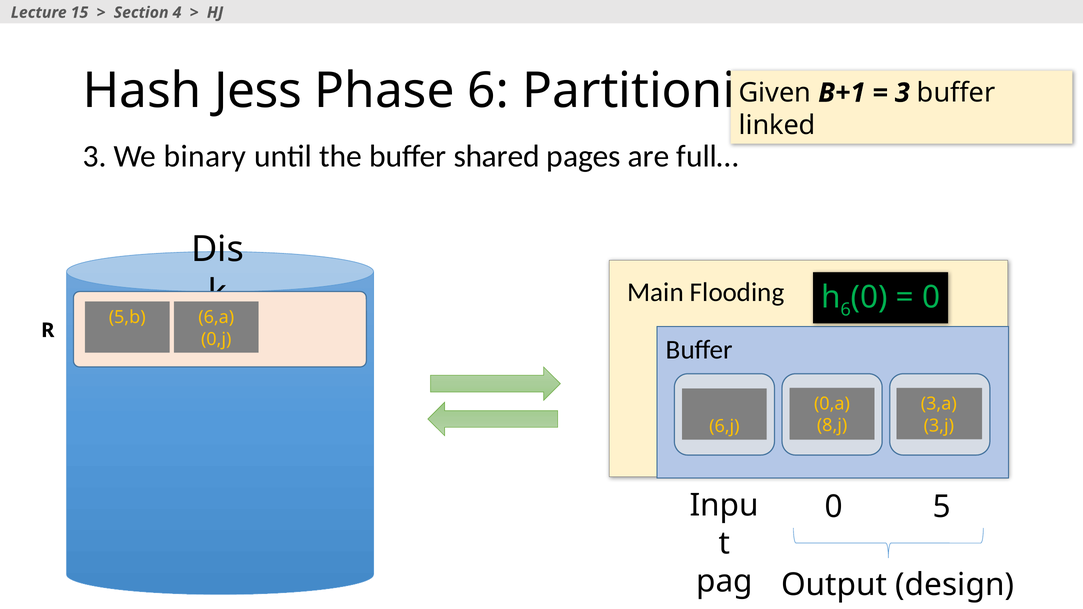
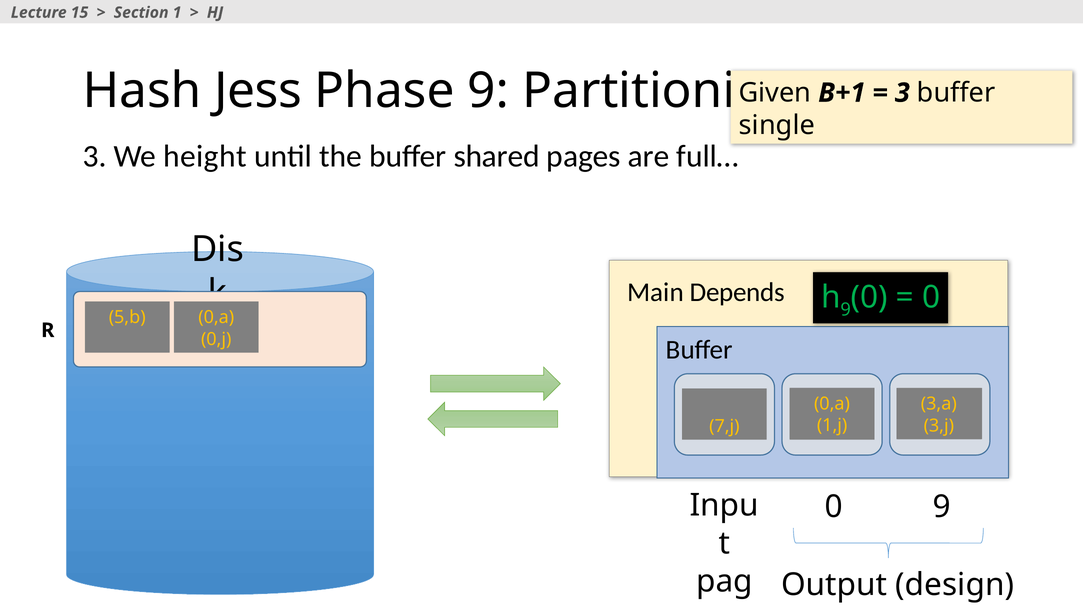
4: 4 -> 1 (177, 13)
Phase 6: 6 -> 9 (488, 91)
linked: linked -> single (777, 125)
binary: binary -> height (205, 156)
Flooding: Flooding -> Depends (737, 292)
6: 6 -> 9 (846, 310)
5,b 6,a: 6,a -> 0,a (216, 318)
8,j: 8,j -> 1,j (832, 426)
6,j: 6,j -> 7,j (724, 426)
0 5: 5 -> 9 (942, 507)
